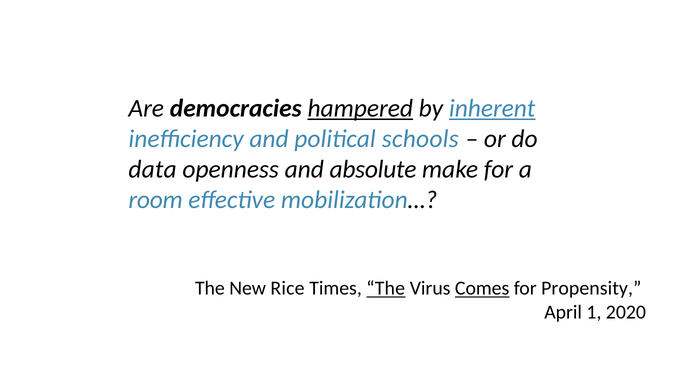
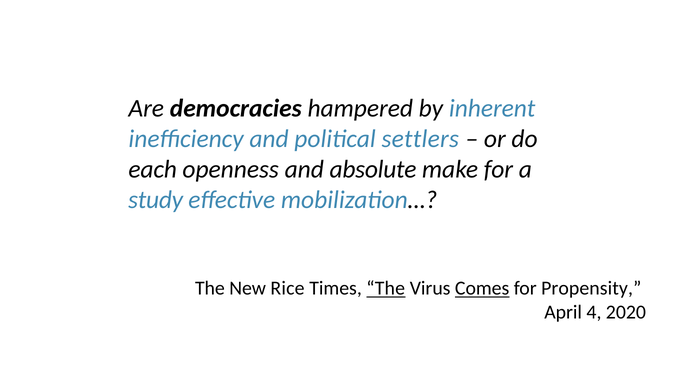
hampered underline: present -> none (360, 108)
inherent underline: present -> none (492, 108)
schools: schools -> settlers (420, 139)
data: data -> each (153, 169)
room: room -> study (156, 200)
1: 1 -> 4 (594, 312)
